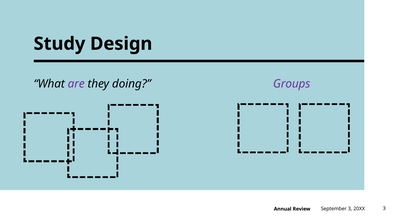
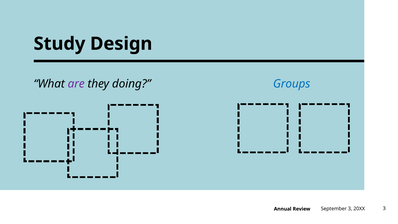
Groups colour: purple -> blue (292, 84)
